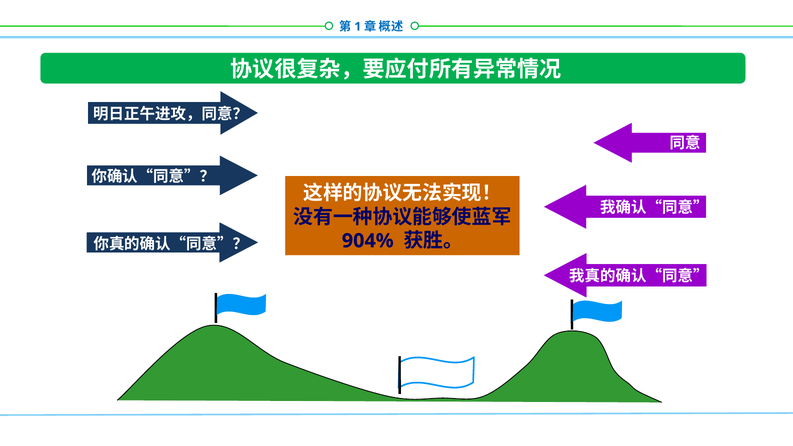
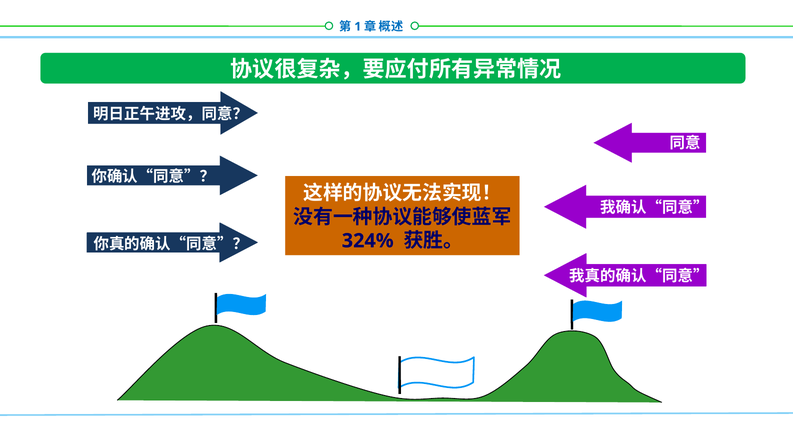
904%: 904% -> 324% (368, 241)
